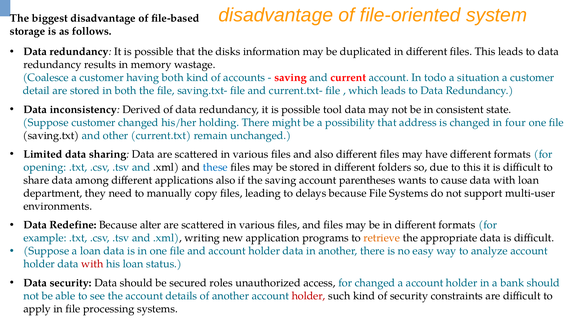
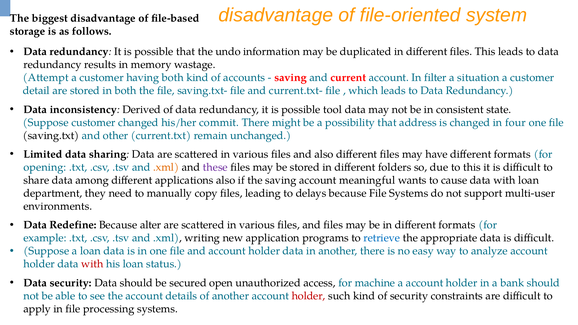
disks: disks -> undo (228, 52)
Coalesce: Coalesce -> Attempt (46, 78)
todo: todo -> filter (435, 78)
holding: holding -> commit (219, 123)
.xml colour: black -> orange (166, 167)
these colour: blue -> purple (215, 167)
parentheses: parentheses -> meaningful (367, 180)
retrieve colour: orange -> blue (382, 238)
roles: roles -> open (221, 283)
for changed: changed -> machine (375, 283)
